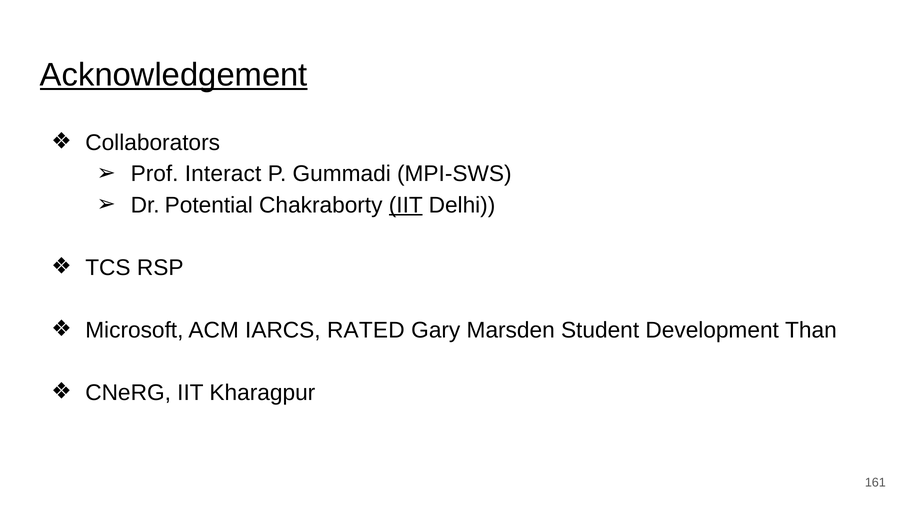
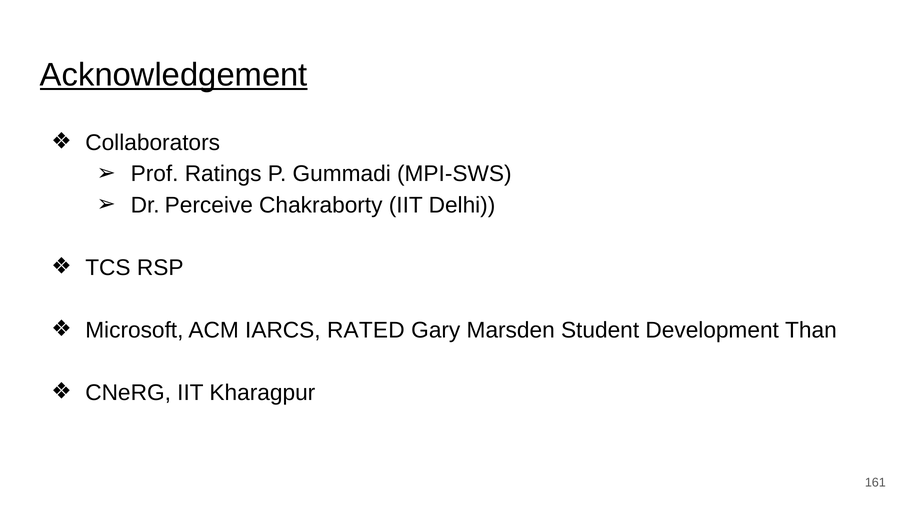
Interact: Interact -> Ratings (223, 174)
Potential: Potential -> Perceive (209, 205)
IIT underline: present -> none (406, 205)
